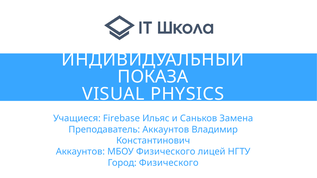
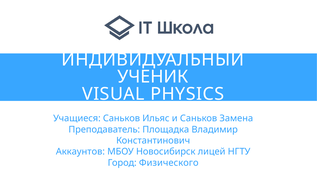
ПОКАЗА: ПОКАЗА -> УЧЕНИК (153, 77)
Учащиеся Firebase: Firebase -> Саньков (122, 119)
Преподаватель Аккаунтов: Аккаунтов -> Площадка (166, 130)
МБОУ Физического: Физического -> Новосибирск (166, 152)
